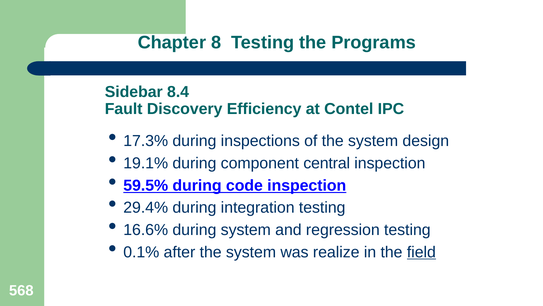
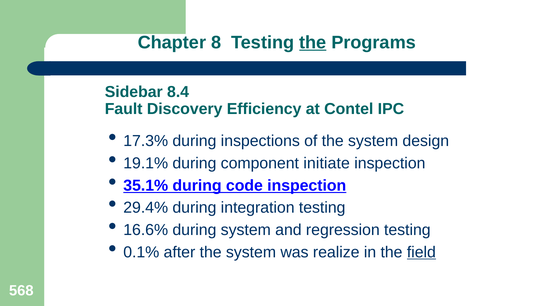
the underline: none -> present (313, 42)
central: central -> initiate (327, 163)
59.5%: 59.5% -> 35.1% (146, 185)
